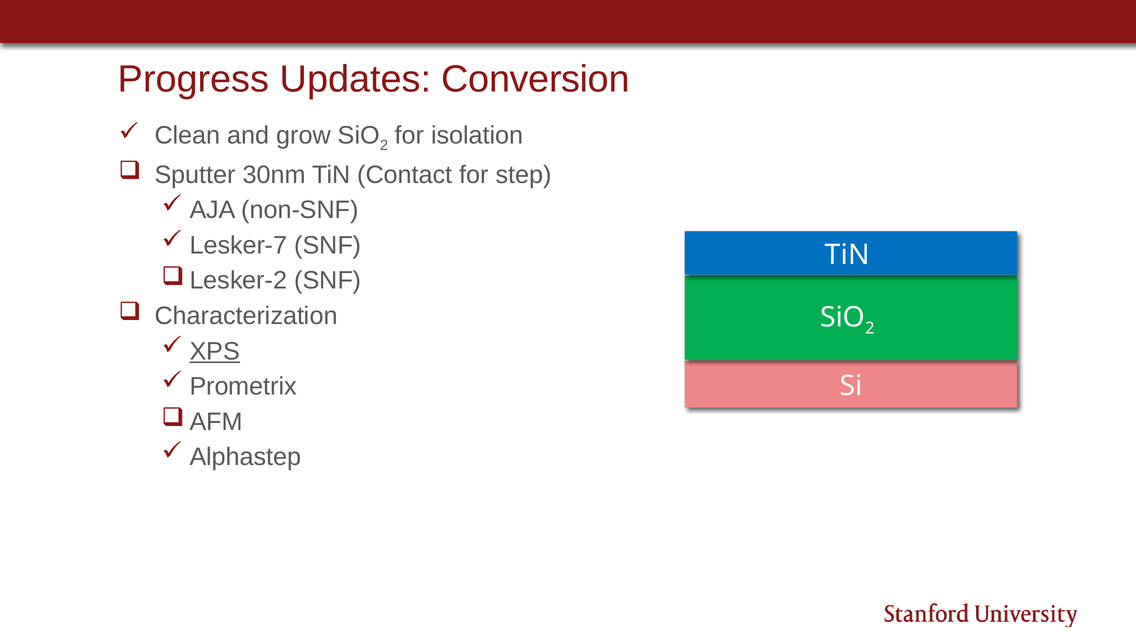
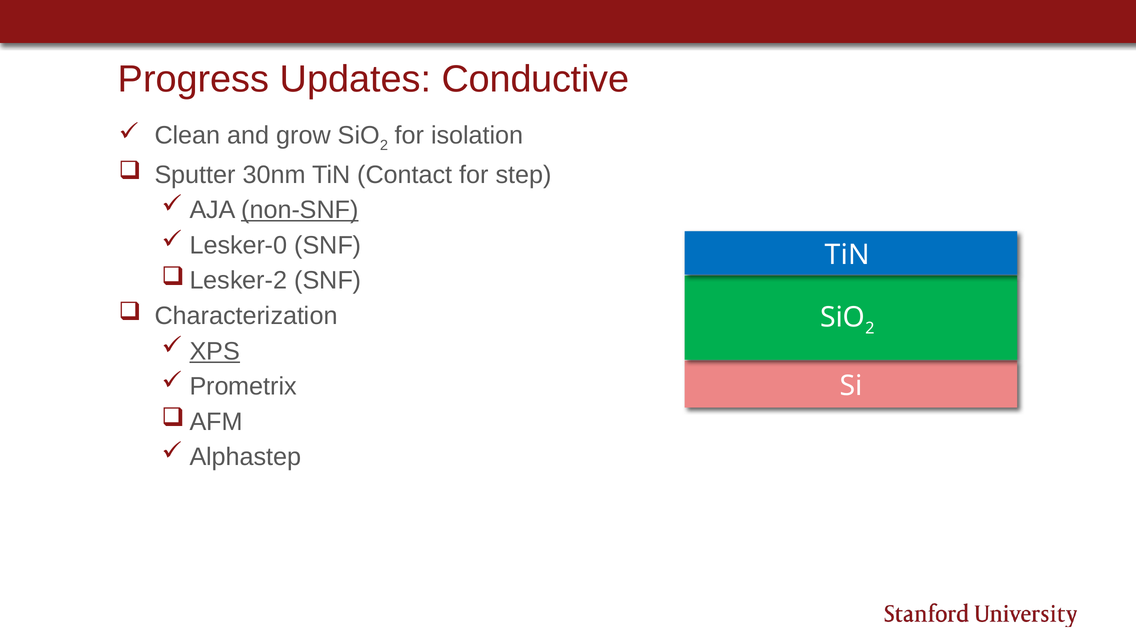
Conversion: Conversion -> Conductive (535, 79)
non-SNF underline: none -> present (300, 210)
Lesker-7: Lesker-7 -> Lesker-0 (238, 245)
